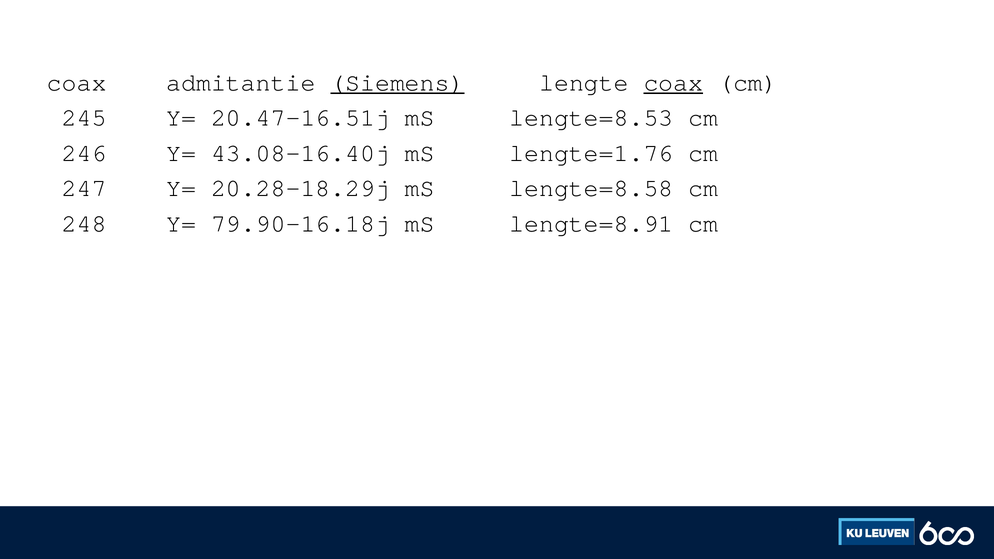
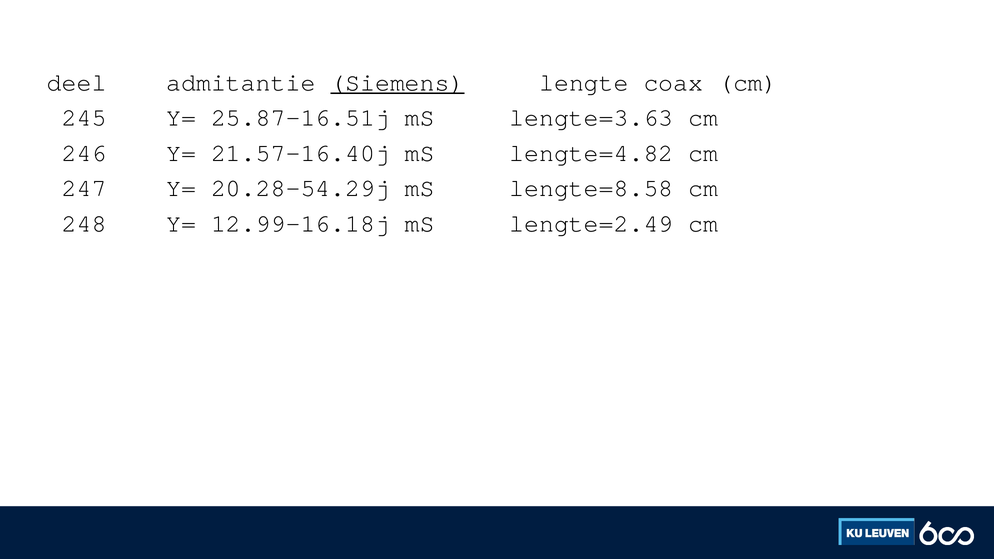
coax: coax -> deel (77, 83)
coax underline: present -> none (673, 83)
20.47-16.51j: 20.47-16.51j -> 25.87-16.51j (301, 118)
lengte=8.53: lengte=8.53 -> lengte=3.63 (591, 118)
43.08-16.40j: 43.08-16.40j -> 21.57-16.40j (301, 153)
lengte=1.76: lengte=1.76 -> lengte=4.82 (591, 153)
20.28-18.29j: 20.28-18.29j -> 20.28-54.29j (301, 188)
79.90-16.18j: 79.90-16.18j -> 12.99-16.18j (301, 223)
lengte=8.91: lengte=8.91 -> lengte=2.49 (591, 223)
